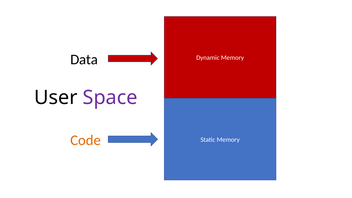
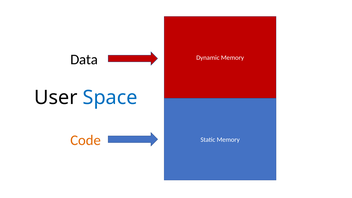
Space colour: purple -> blue (110, 98)
